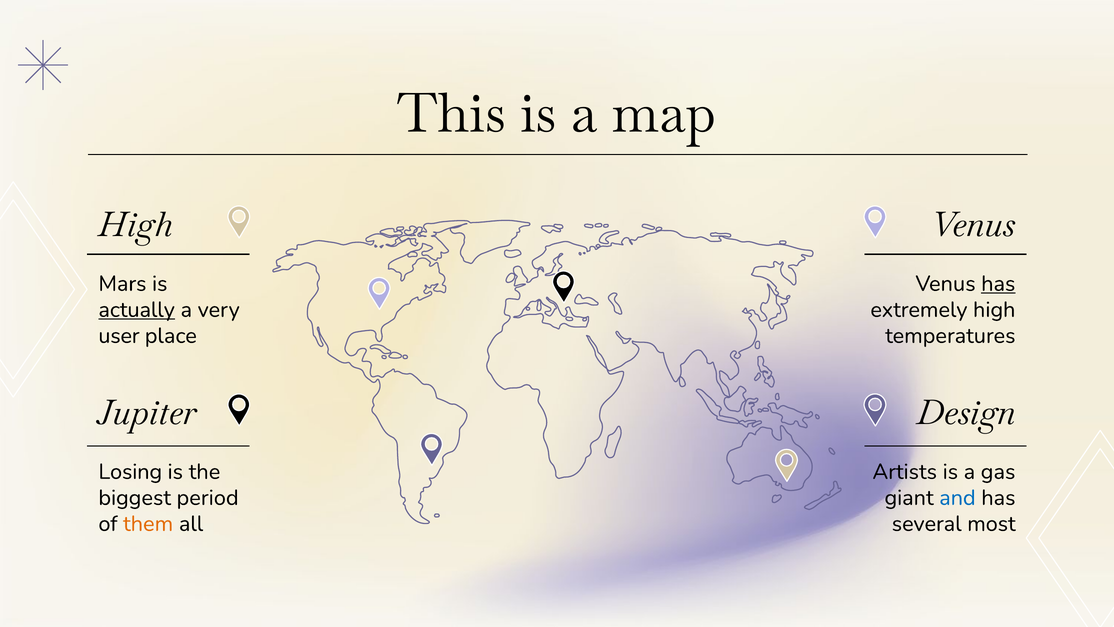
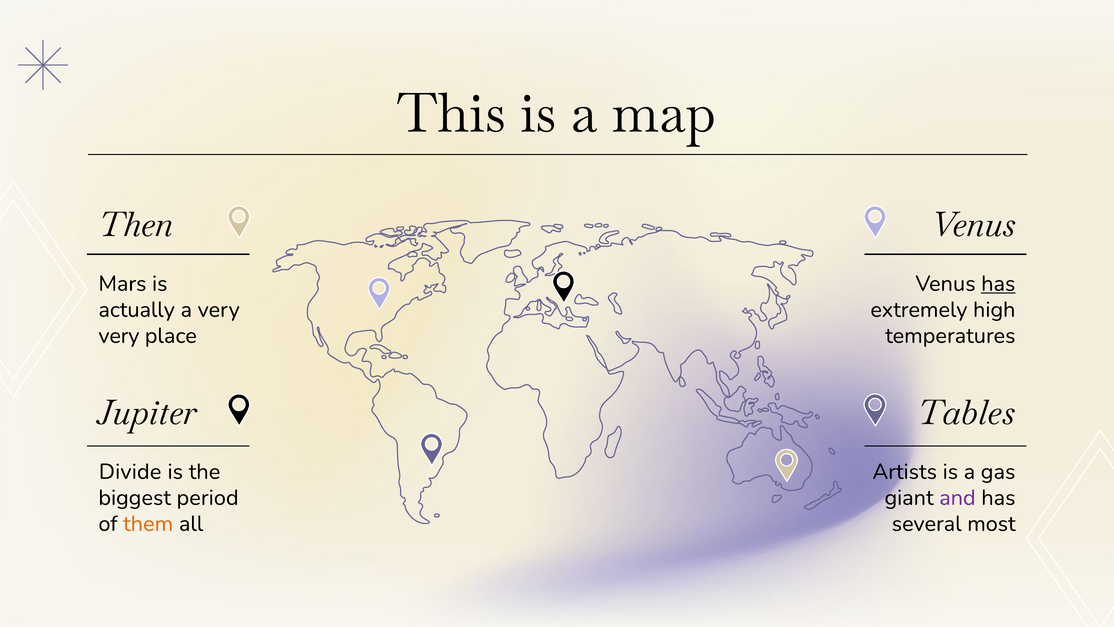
High: High -> Then (136, 225)
actually underline: present -> none (137, 310)
user: user -> very (119, 336)
Design: Design -> Tables (966, 413)
Losing: Losing -> Divide (130, 471)
and colour: blue -> purple (957, 497)
